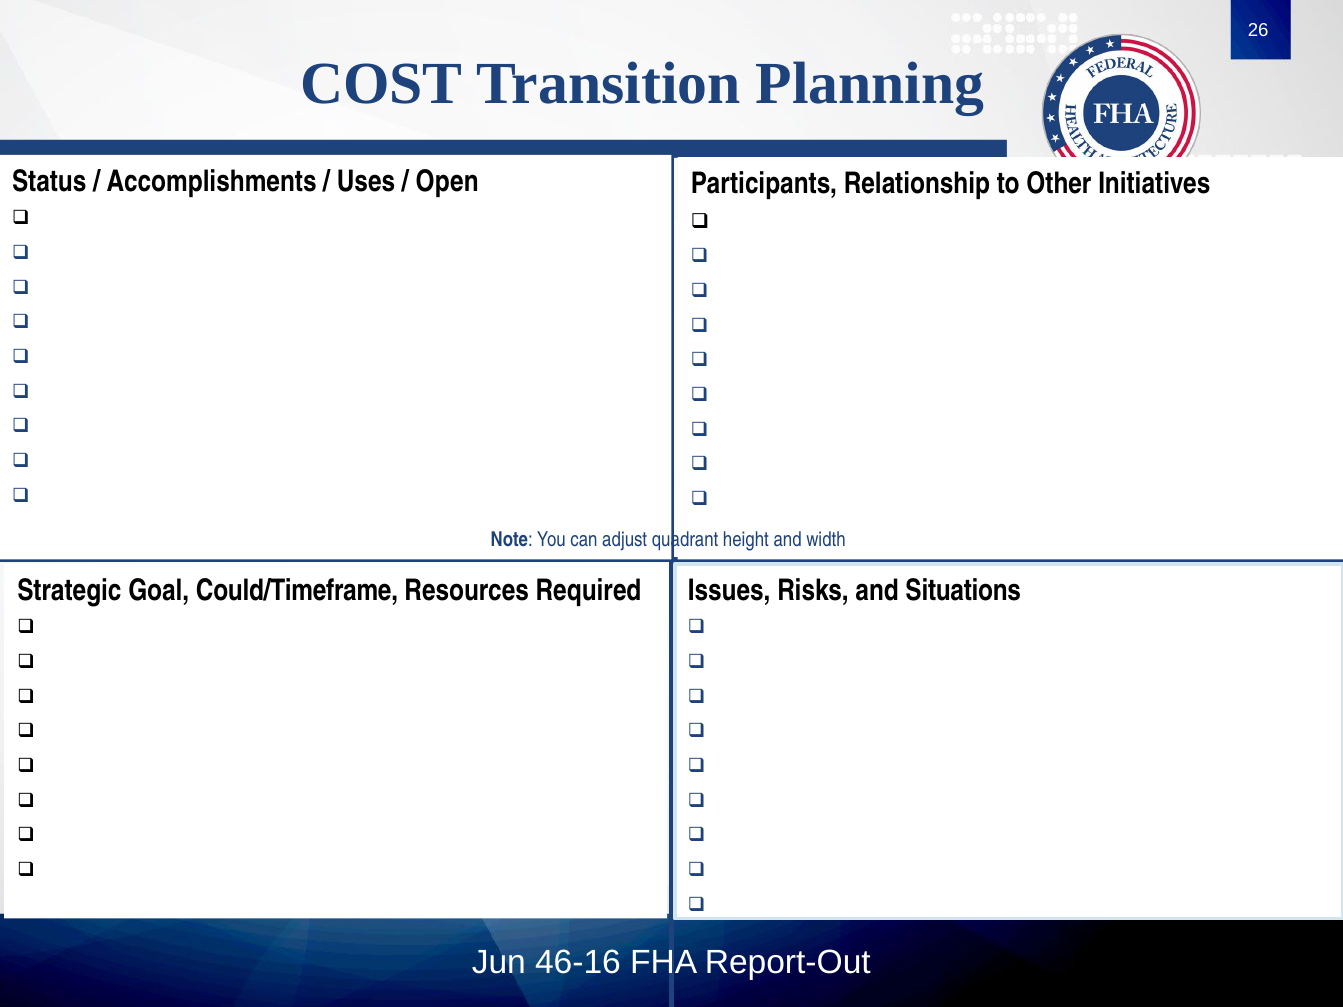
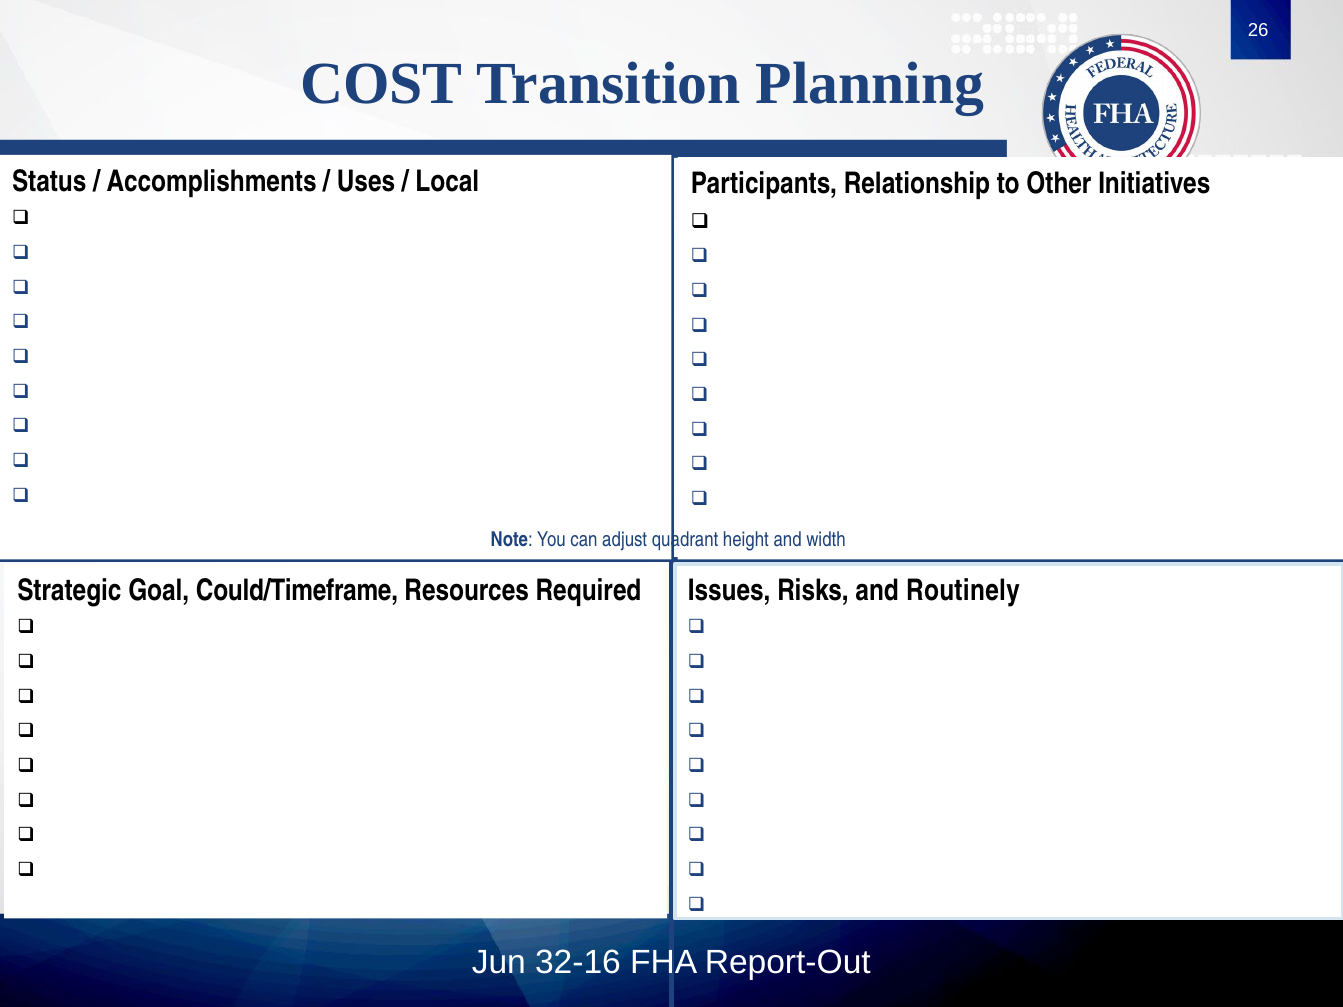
Open: Open -> Local (447, 182)
Situations: Situations -> Routinely (963, 591)
46-16: 46-16 -> 32-16 (578, 962)
